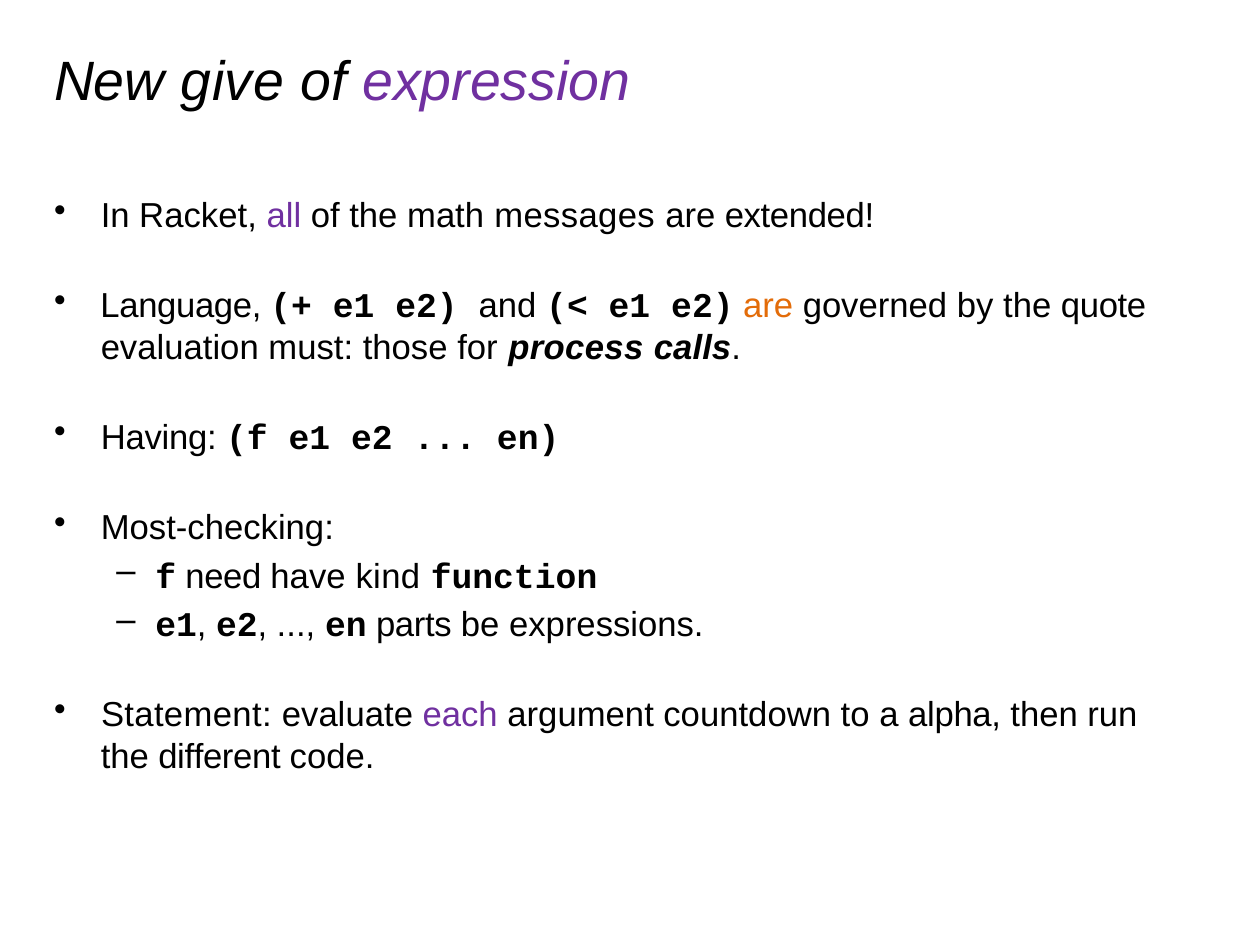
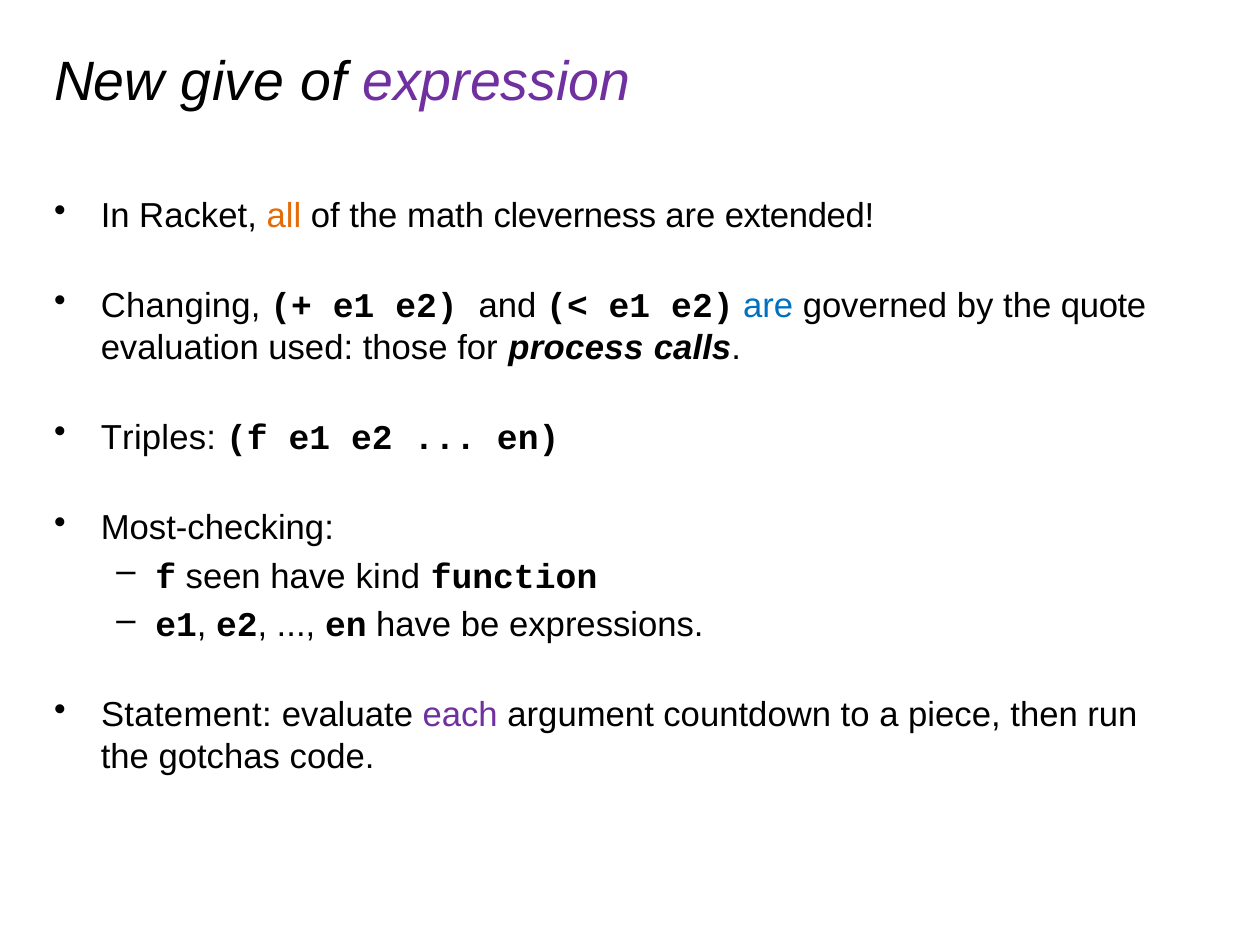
all colour: purple -> orange (284, 217)
messages: messages -> cleverness (575, 217)
Language: Language -> Changing (181, 307)
are colour: orange -> blue (768, 307)
must: must -> used (311, 348)
Having: Having -> Triples (158, 438)
need: need -> seen (223, 577)
en parts: parts -> have (414, 625)
alpha: alpha -> piece (954, 715)
different: different -> gotchas (219, 757)
